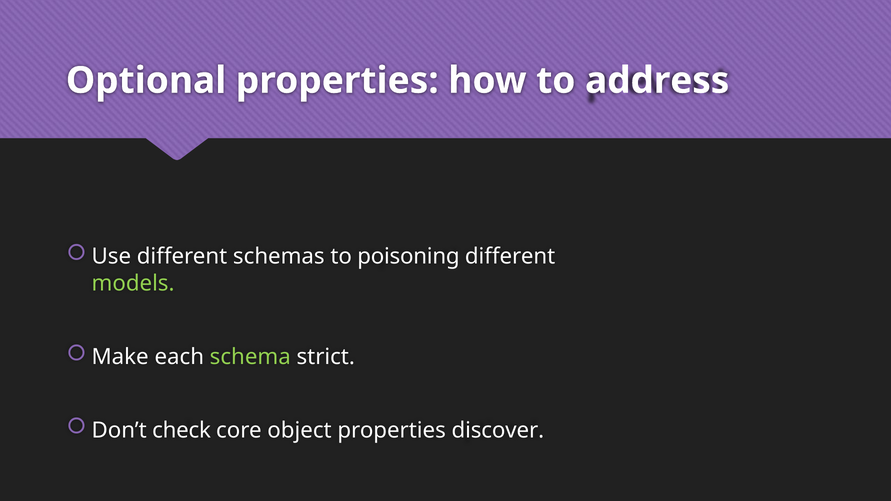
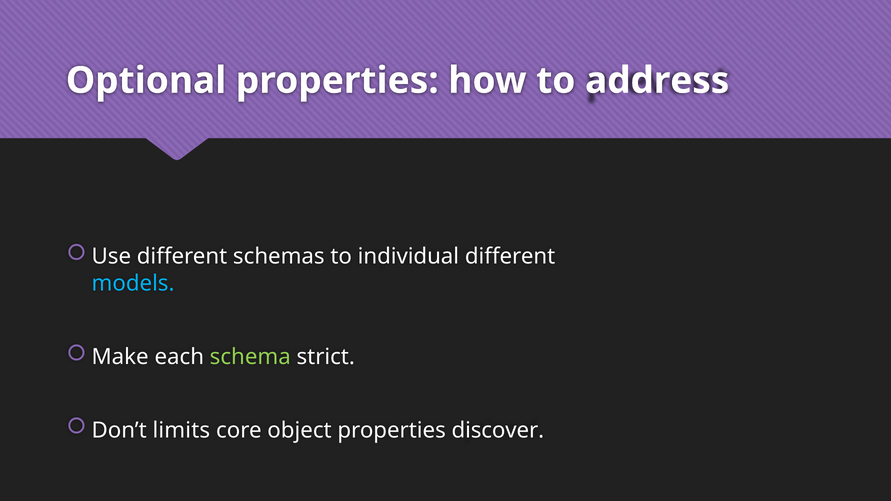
poisoning: poisoning -> individual (408, 257)
models colour: light green -> light blue (133, 283)
check: check -> limits (181, 430)
